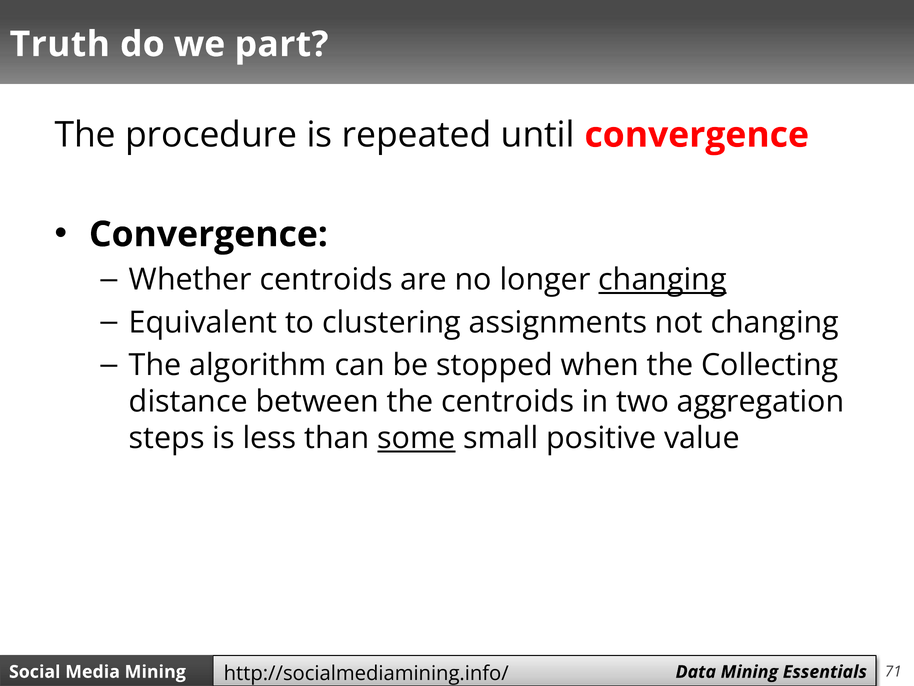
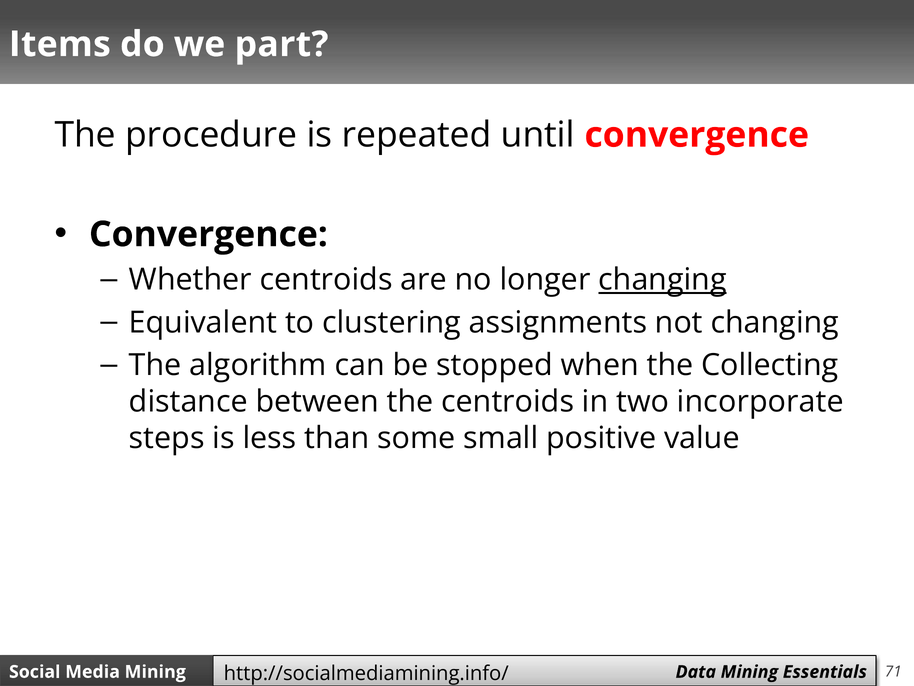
Truth: Truth -> Items (60, 44)
aggregation: aggregation -> incorporate (760, 401)
some underline: present -> none (416, 438)
